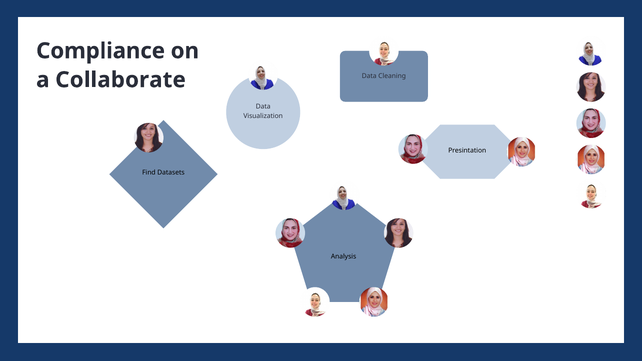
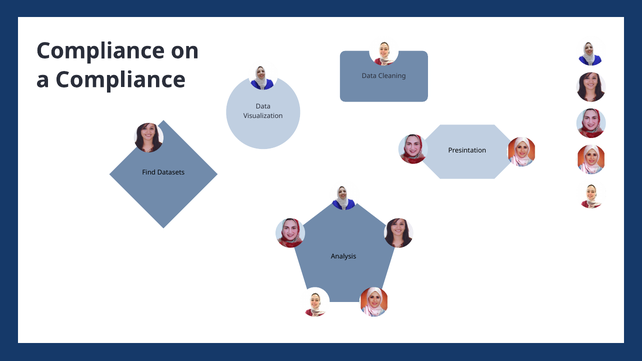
a Collaborate: Collaborate -> Compliance (121, 80)
